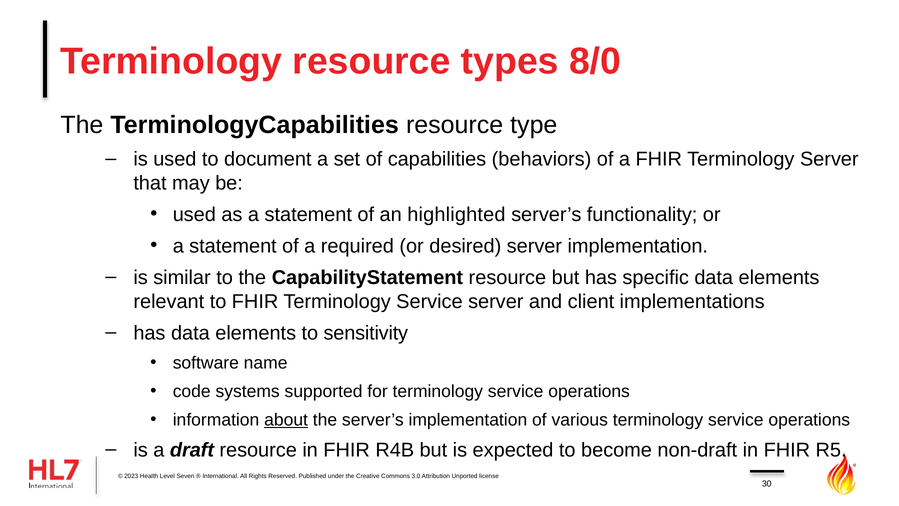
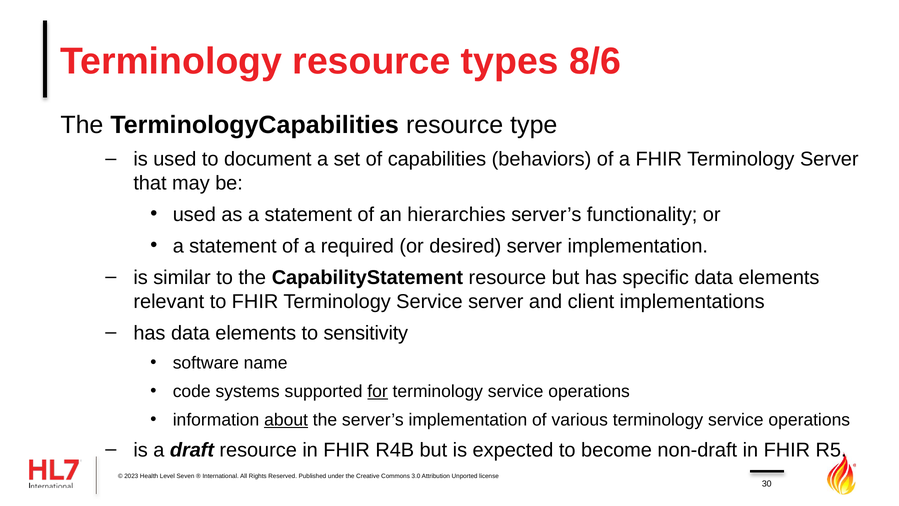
8/0: 8/0 -> 8/6 (595, 61)
highlighted: highlighted -> hierarchies (456, 214)
for underline: none -> present (378, 391)
